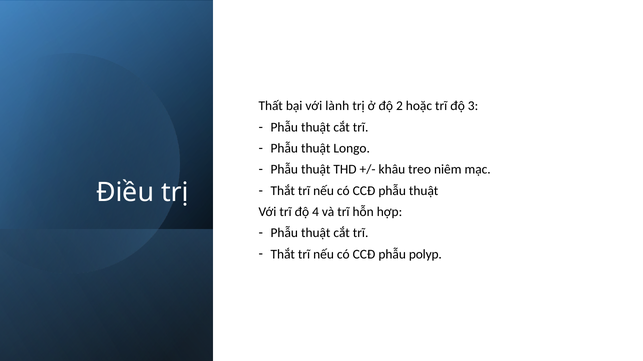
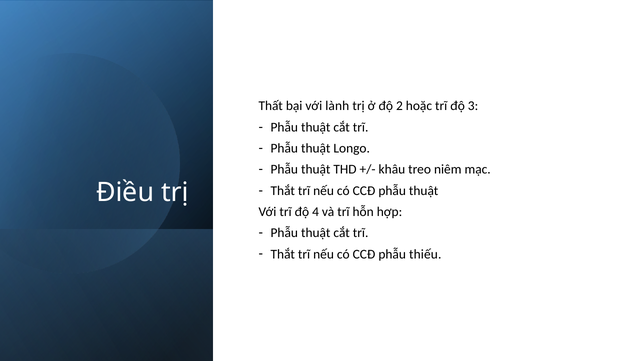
polyp: polyp -> thiếu (425, 255)
